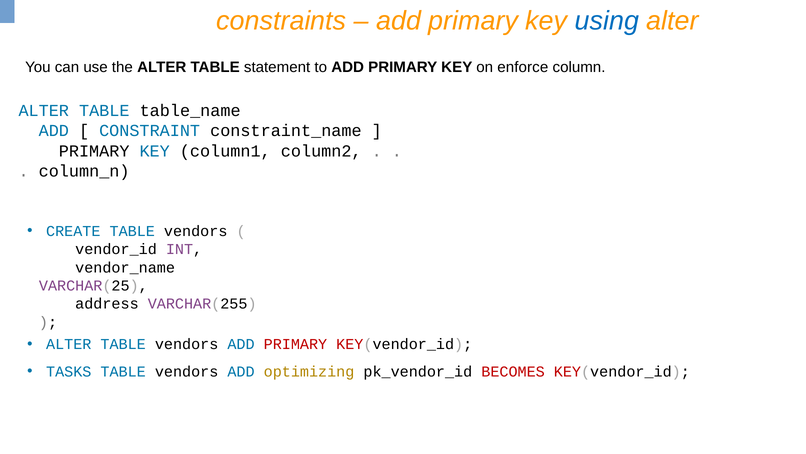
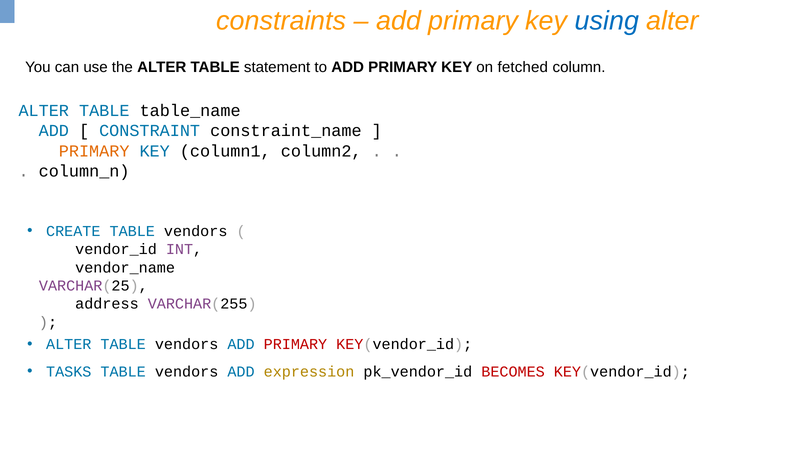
enforce: enforce -> fetched (523, 67)
PRIMARY colour: black -> orange (94, 151)
optimizing: optimizing -> expression (309, 371)
